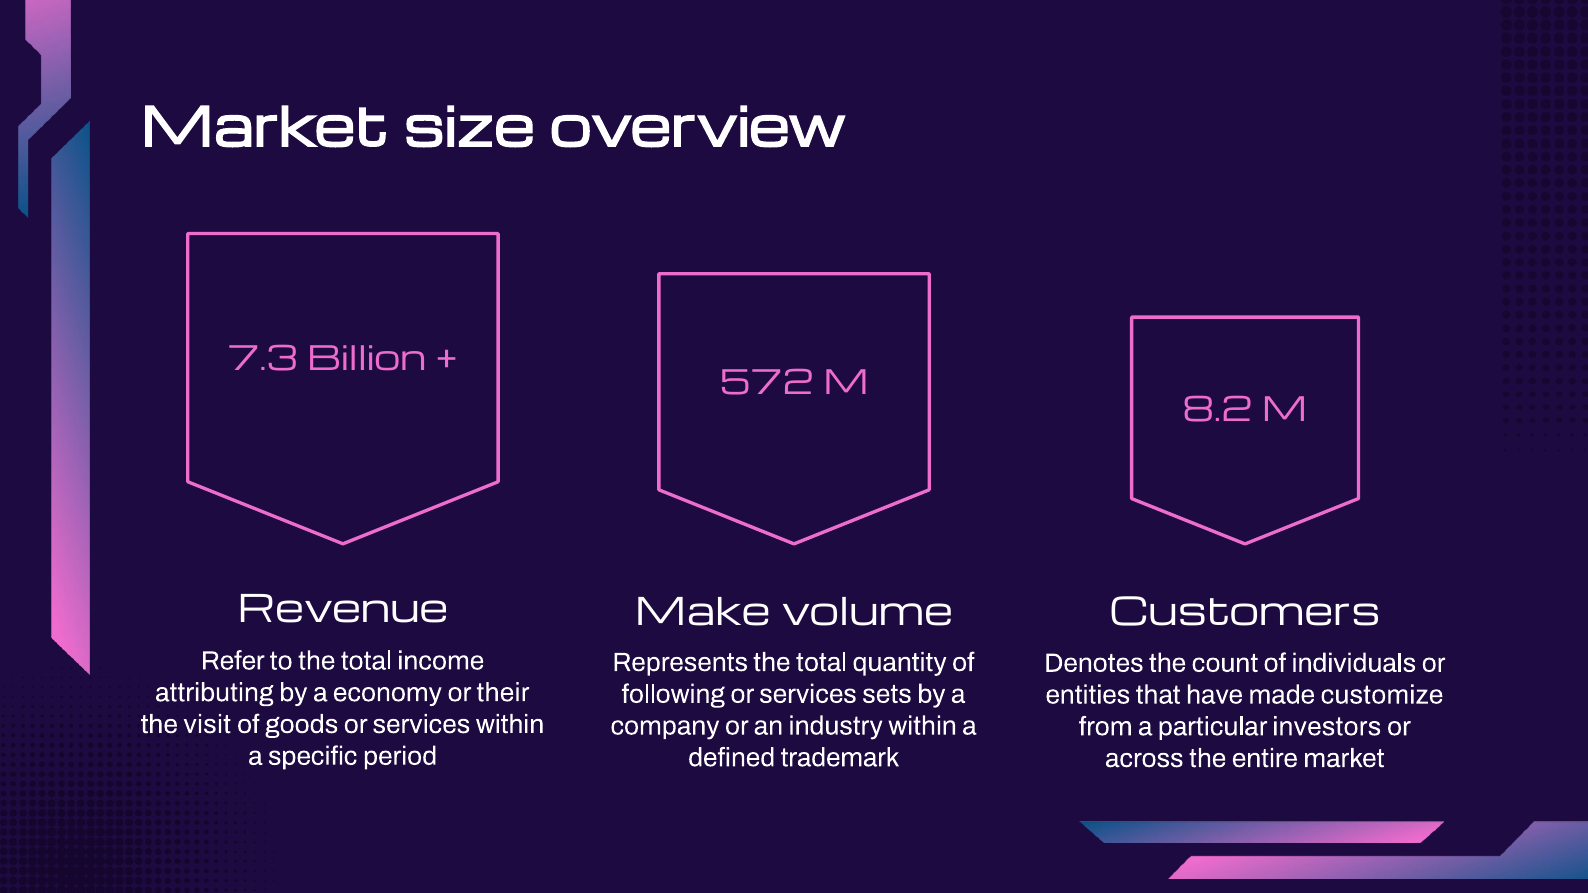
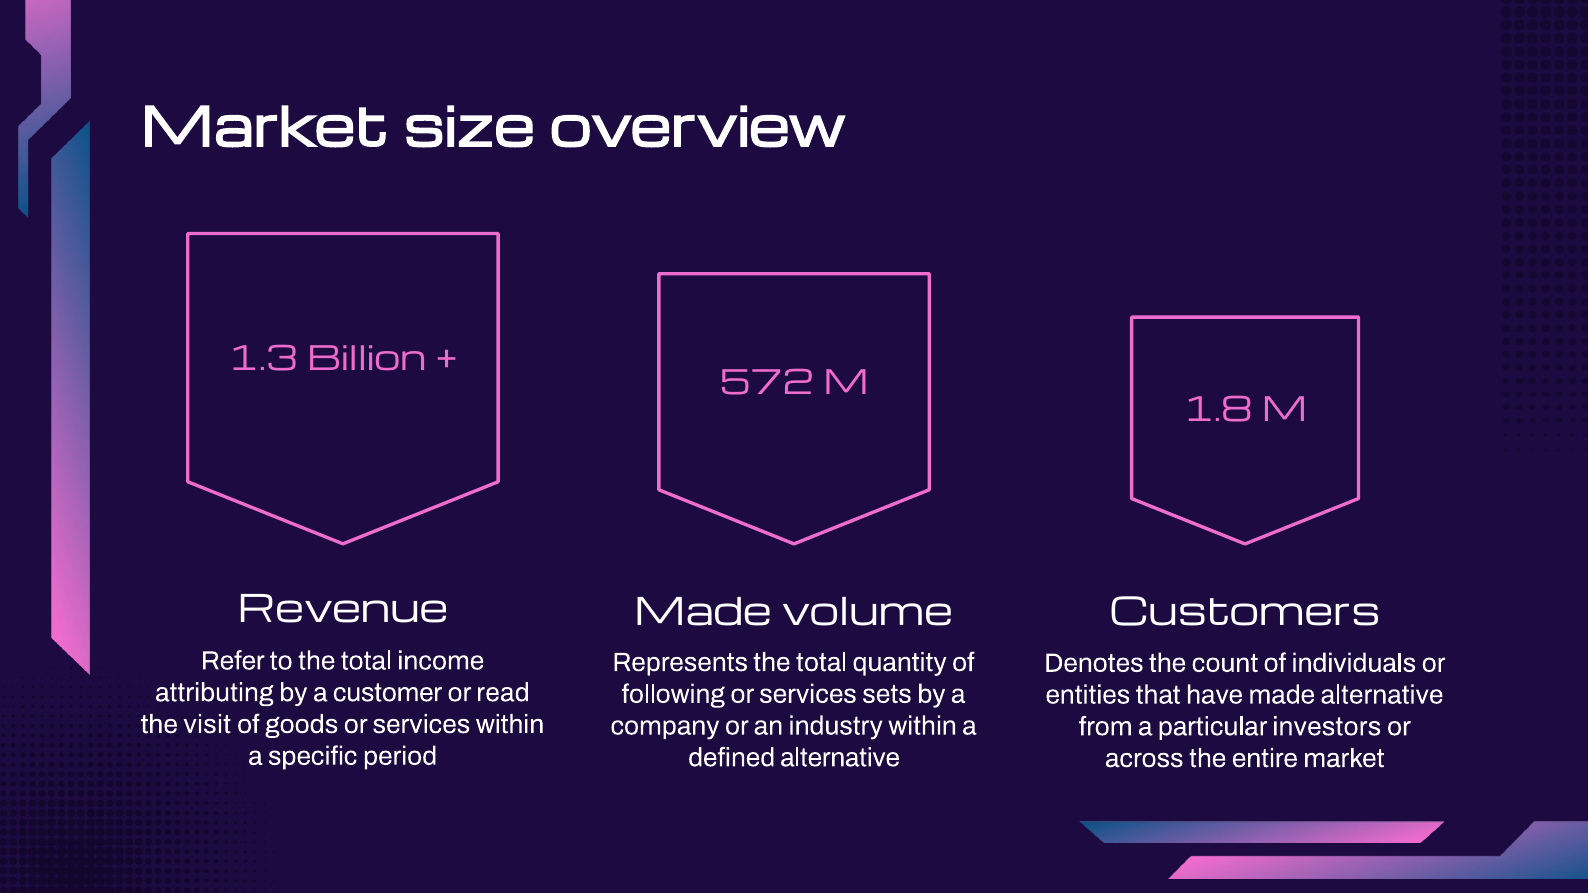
7.3: 7.3 -> 1.3 (263, 360)
8.2: 8.2 -> 1.8 (1218, 410)
Make: Make -> Made (703, 613)
economy: economy -> customer (387, 693)
their: their -> read (503, 693)
made customize: customize -> alternative (1382, 695)
defined trademark: trademark -> alternative (840, 758)
